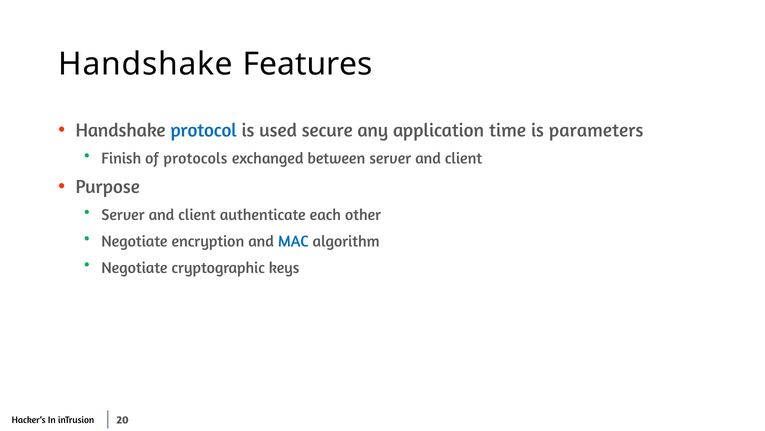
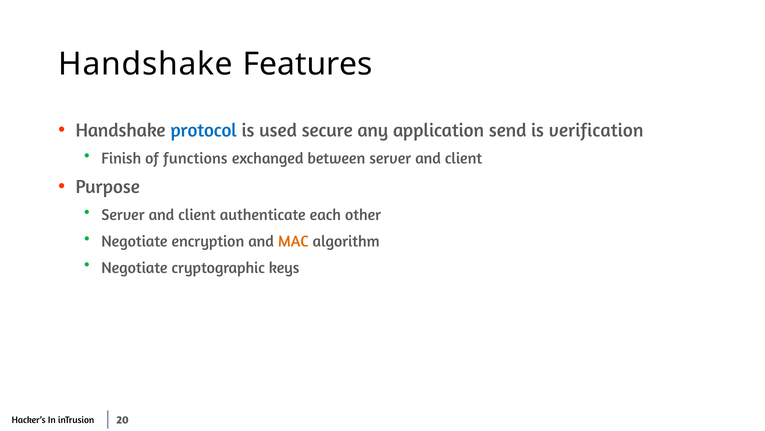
time: time -> send (508, 130)
parameters: parameters -> verification (596, 130)
protocols: protocols -> functions (195, 158)
MAC colour: blue -> orange (293, 241)
